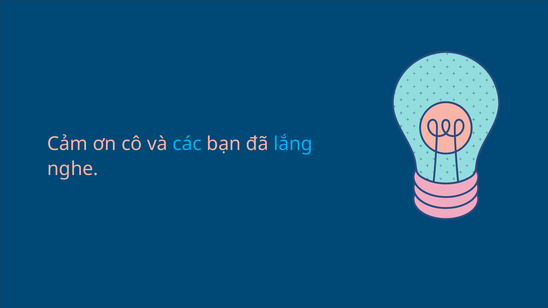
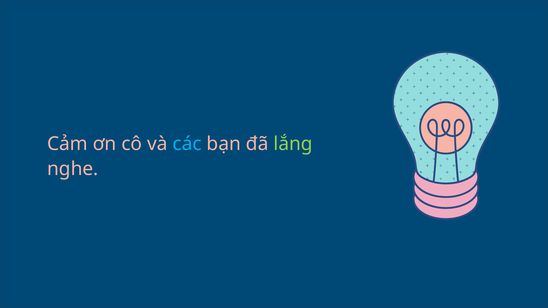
lắng colour: light blue -> light green (293, 144)
